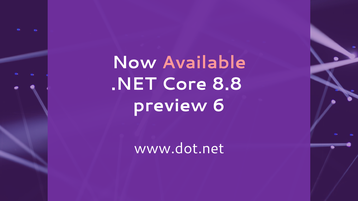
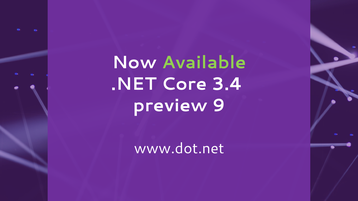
Available colour: pink -> light green (204, 63)
8.8: 8.8 -> 3.4 (227, 84)
6: 6 -> 9 (219, 106)
